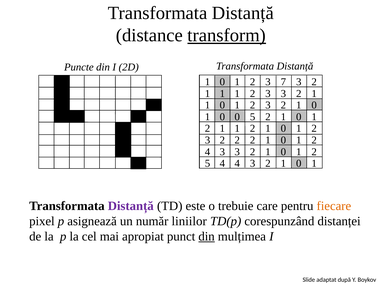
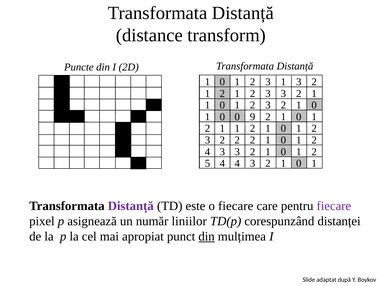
transform underline: present -> none (227, 35)
1 2 3 7: 7 -> 1 (283, 82)
1: 1 -> 2 (222, 94)
0 5: 5 -> 9 (253, 117)
o trebuie: trebuie -> fiecare (236, 206)
fiecare colour: orange -> purple (334, 206)
